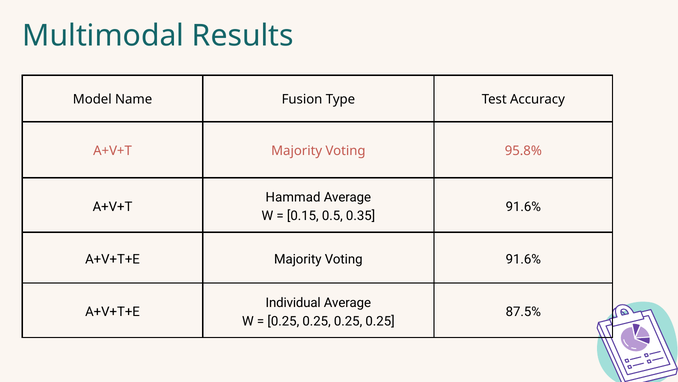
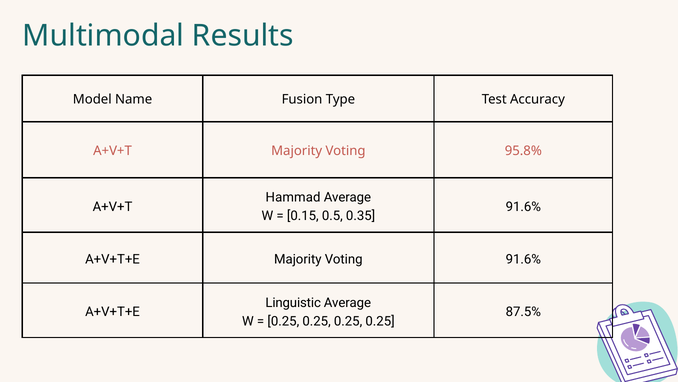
Individual: Individual -> Linguistic (293, 302)
